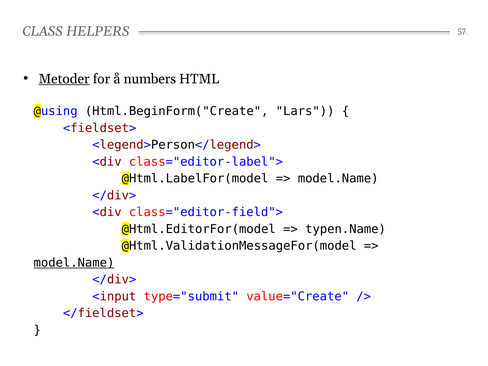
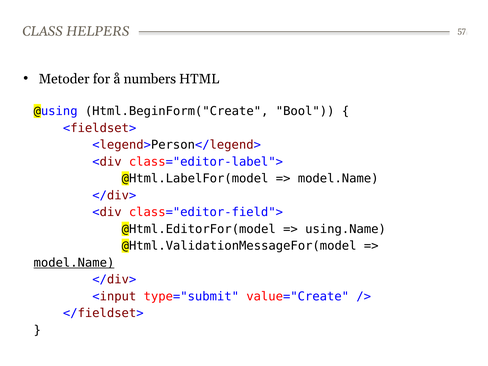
Metoder underline: present -> none (64, 79)
Lars: Lars -> Bool (305, 111)
typen.Name: typen.Name -> using.Name (346, 229)
